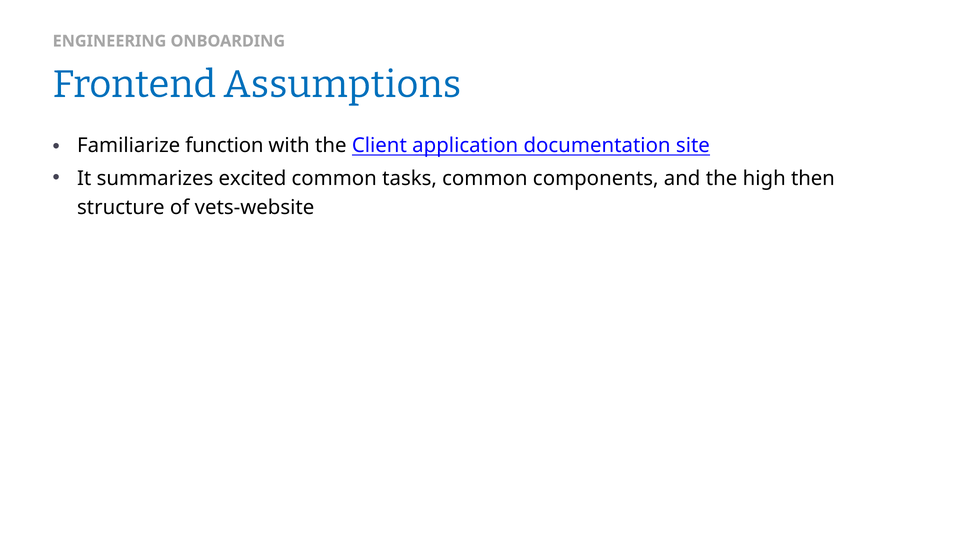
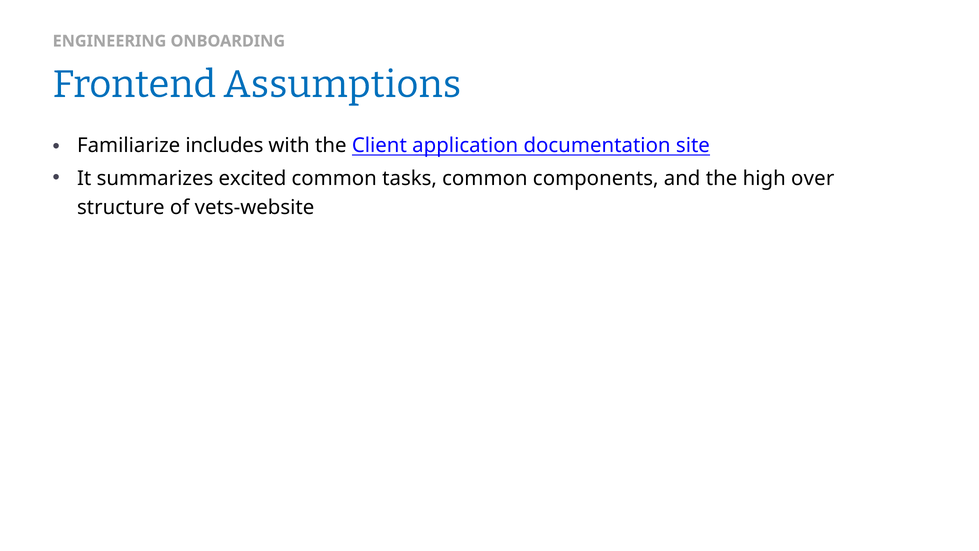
function: function -> includes (224, 145)
then: then -> over (813, 178)
